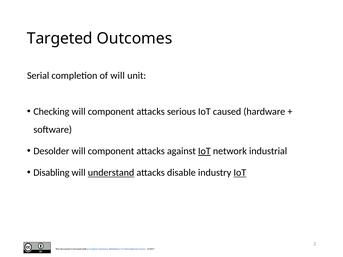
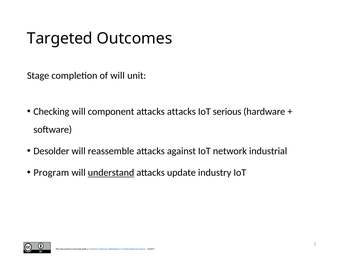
Serial: Serial -> Stage (38, 76)
attacks serious: serious -> attacks (181, 112)
caused: caused -> serious (227, 112)
component: component -> reassemble (111, 151)
IoT underline: present -> none (204, 151)
Disabling: Disabling -> Program (51, 173)
disable: disable -> update (181, 173)
IoT underline: present -> none (240, 173)
